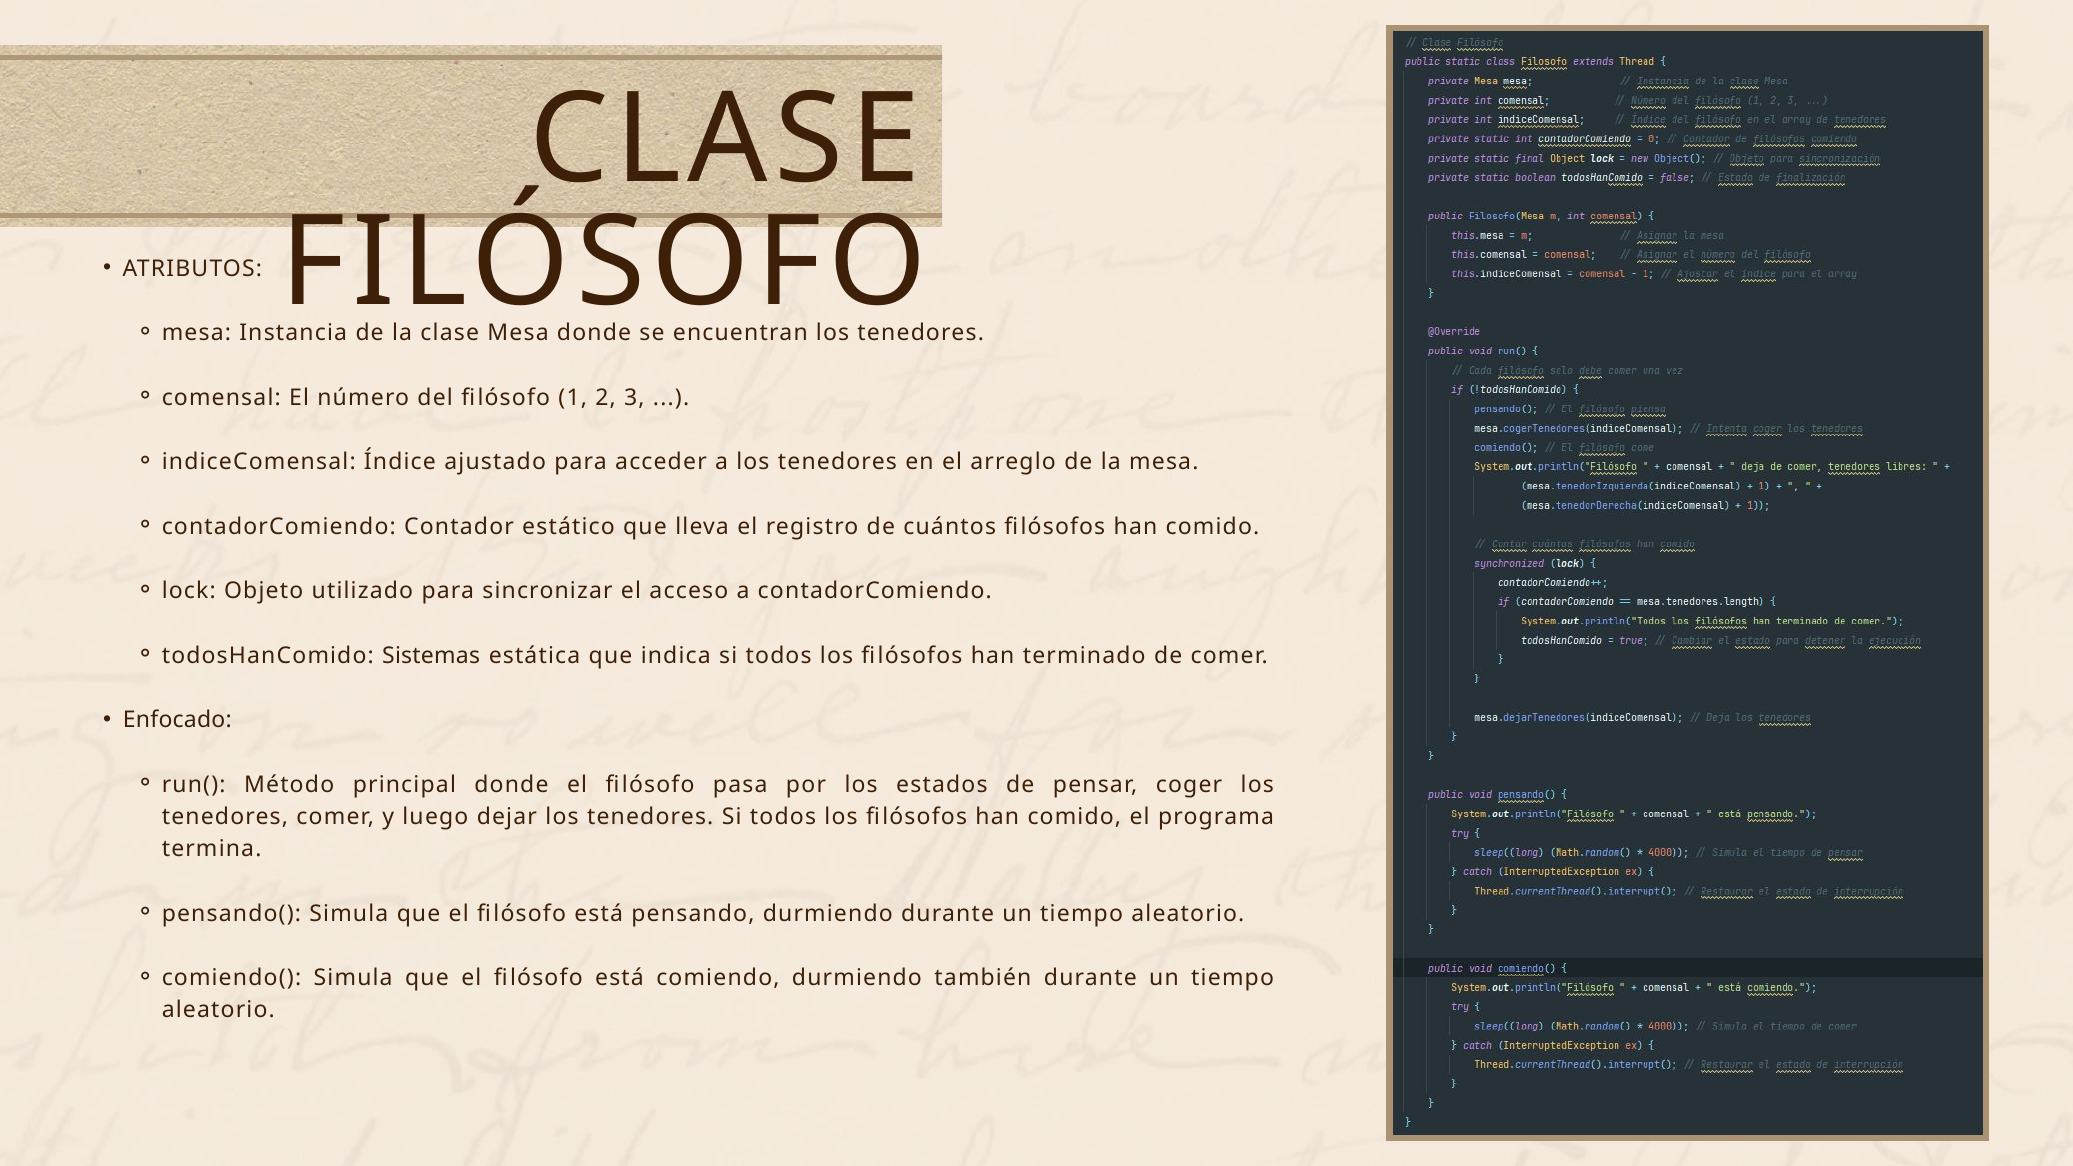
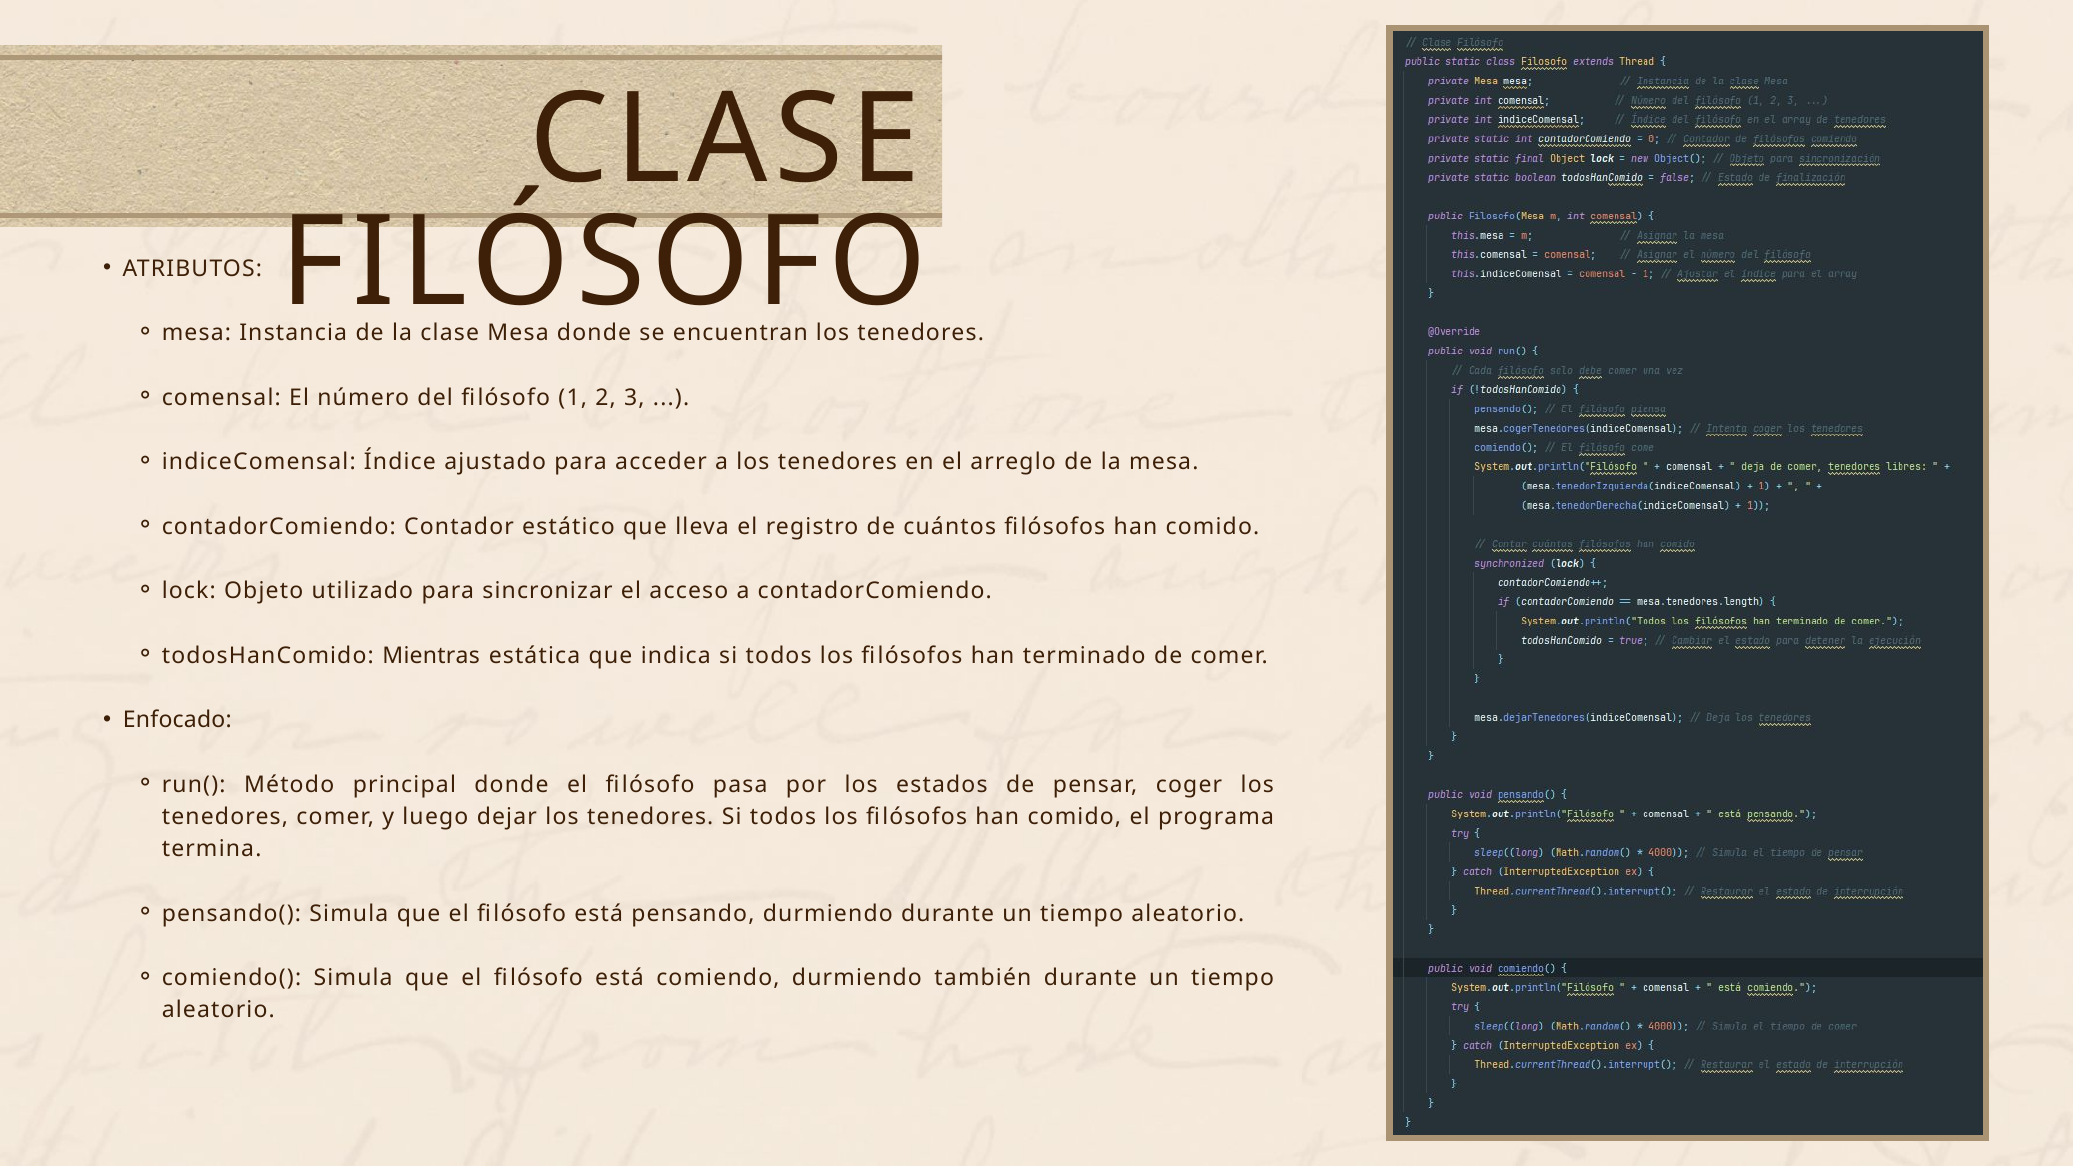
Sistemas: Sistemas -> Mientras (431, 656)
